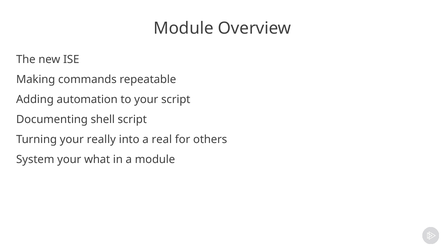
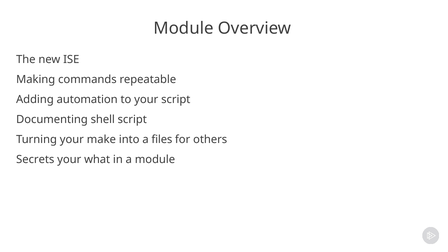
really: really -> make (101, 139)
real: real -> files (162, 139)
System: System -> Secrets (35, 159)
